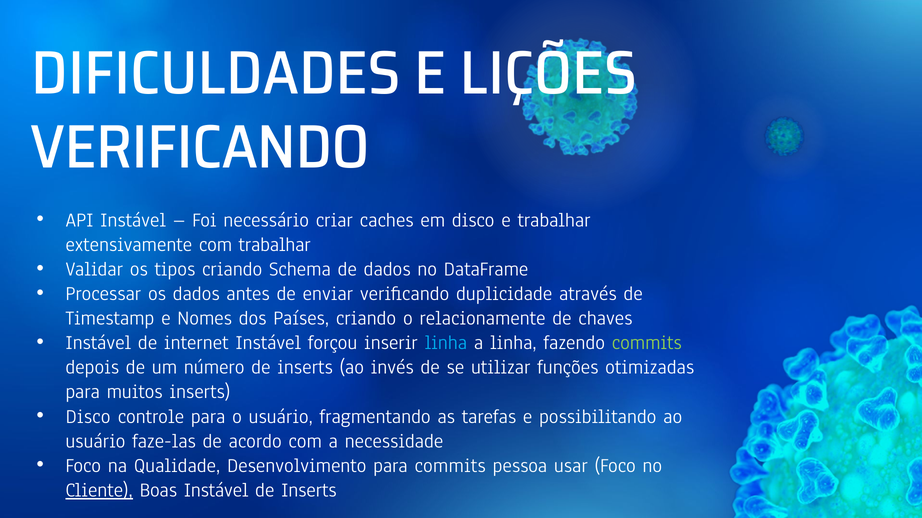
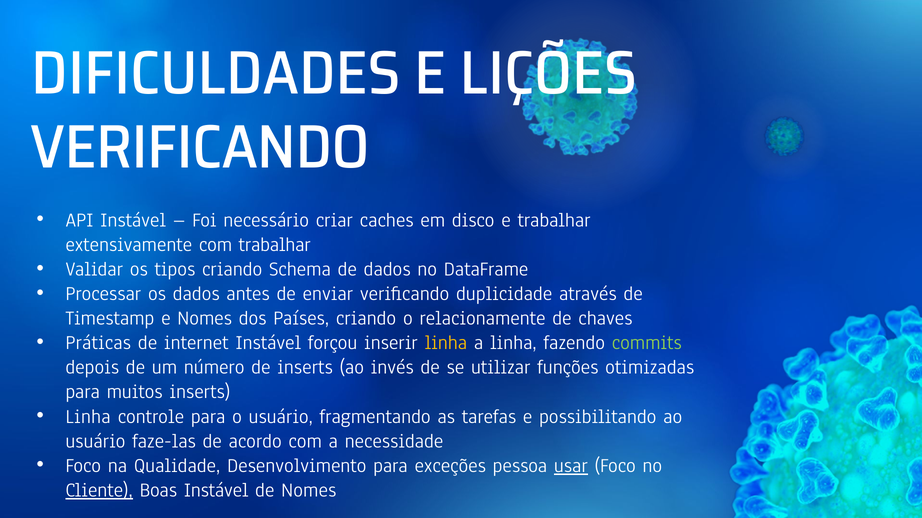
Instável: Instável -> Práticas (98, 343)
linha colour: light blue -> yellow (446, 343)
Disco: Disco -> Linha (88, 417)
para commits: commits -> exceções (450, 466)
usar underline: none -> present (571, 466)
Inserts: Inserts -> Nomes (309, 491)
